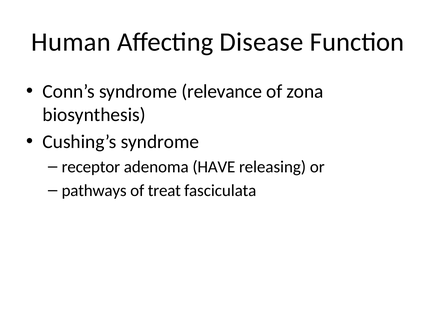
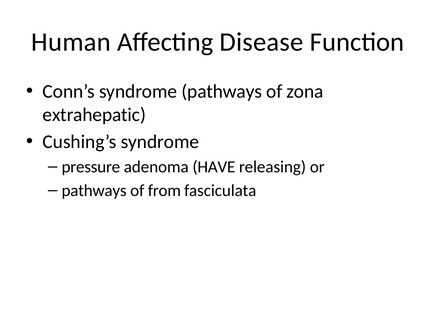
syndrome relevance: relevance -> pathways (222, 91)
biosynthesis: biosynthesis -> extrahepatic (94, 115)
receptor: receptor -> pressure (91, 167)
treat: treat -> from (164, 191)
